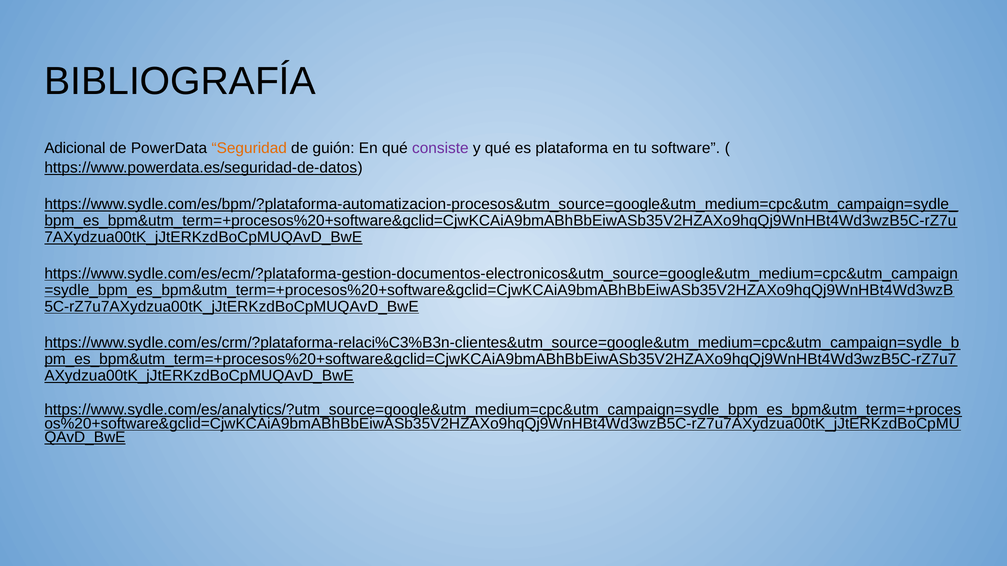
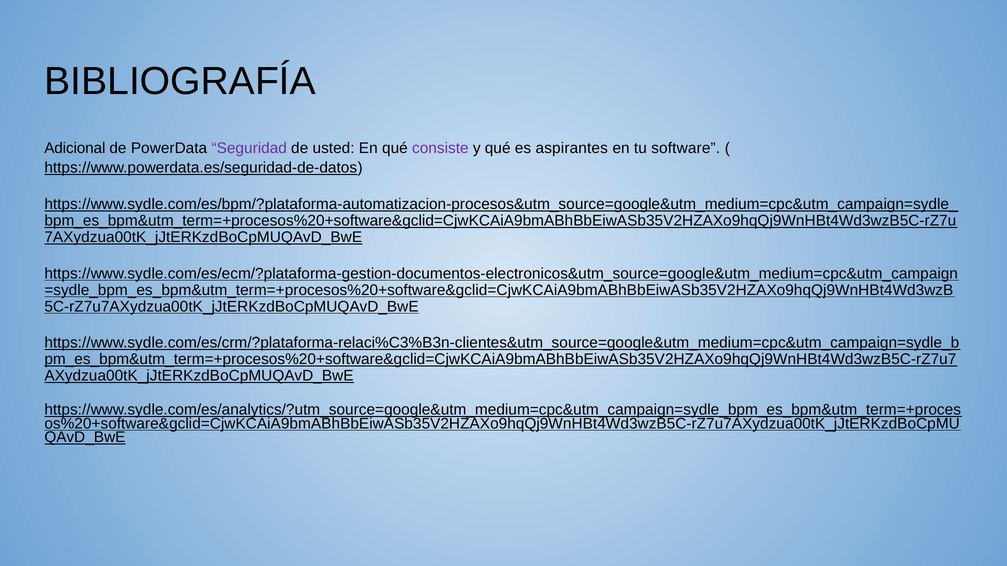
Seguridad colour: orange -> purple (249, 148)
guión: guión -> usted (334, 148)
plataforma: plataforma -> aspirantes (572, 148)
